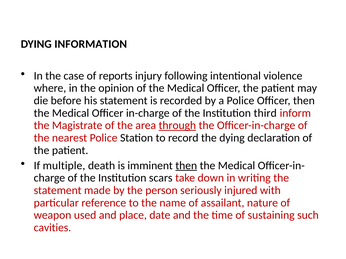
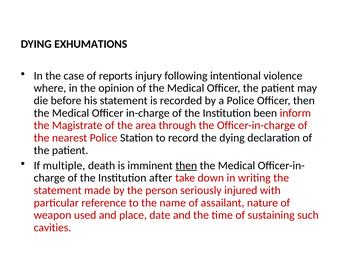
INFORMATION: INFORMATION -> EXHUMATIONS (91, 44)
third: third -> been (265, 113)
through underline: present -> none (177, 126)
scars: scars -> after (161, 178)
